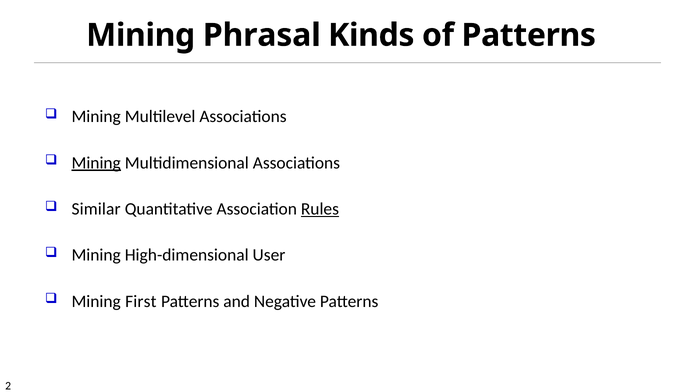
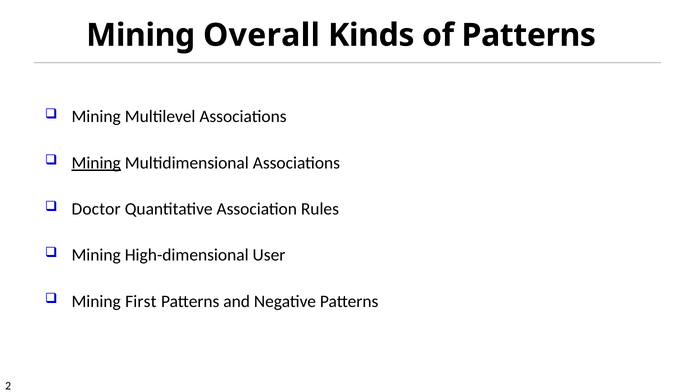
Phrasal: Phrasal -> Overall (262, 35)
Similar: Similar -> Doctor (96, 209)
Rules underline: present -> none (320, 209)
